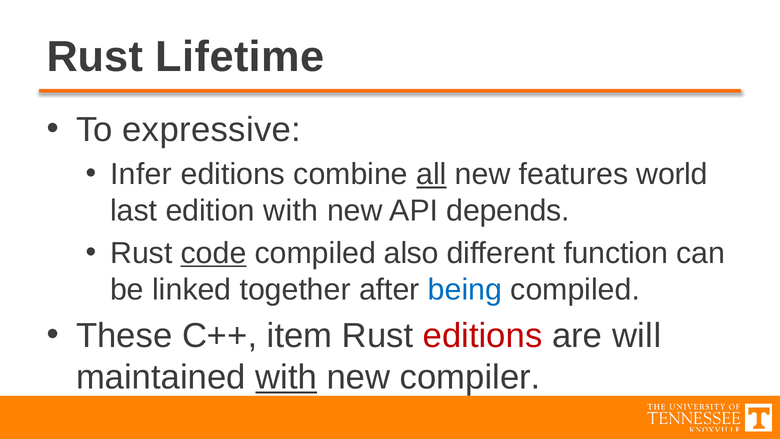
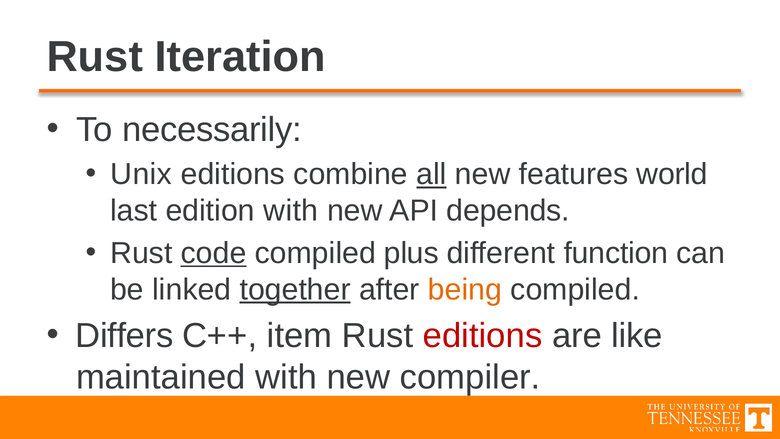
Lifetime: Lifetime -> Iteration (240, 57)
expressive: expressive -> necessarily (212, 130)
Infer: Infer -> Unix (141, 174)
also: also -> plus (411, 253)
together underline: none -> present (295, 289)
being colour: blue -> orange (465, 289)
These: These -> Differs (124, 336)
will: will -> like (637, 336)
with underline: present -> none (286, 377)
